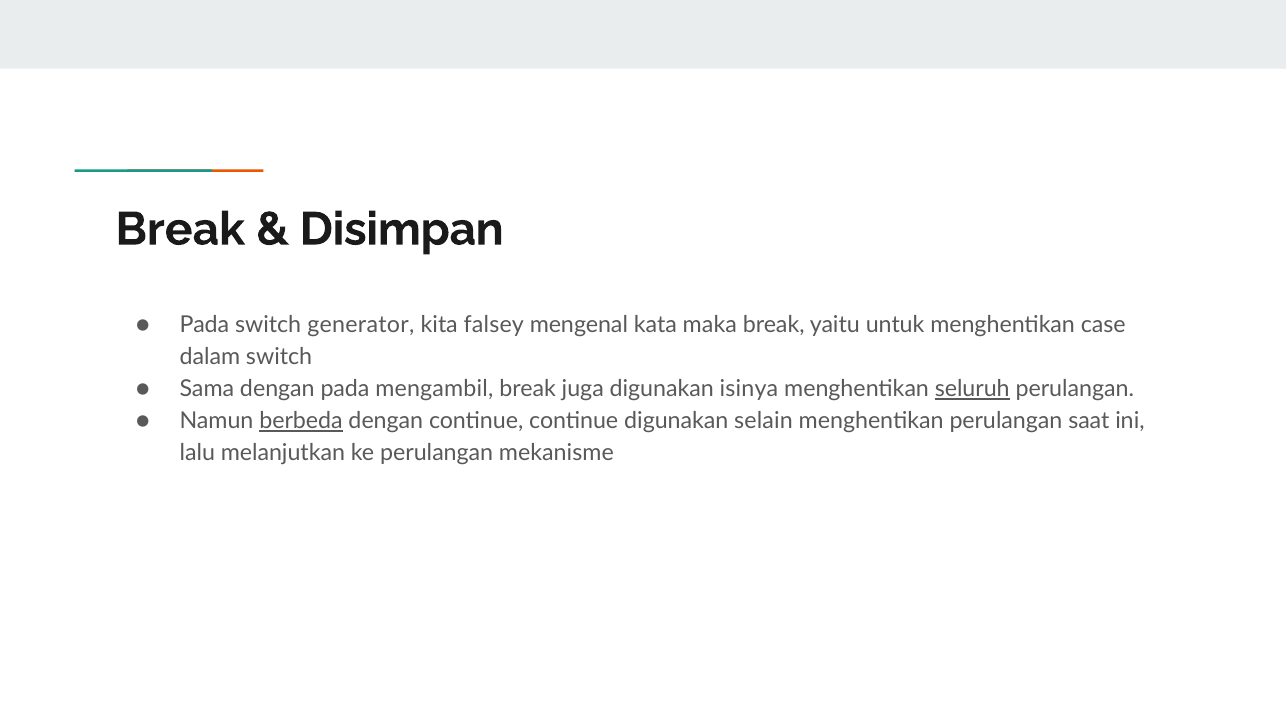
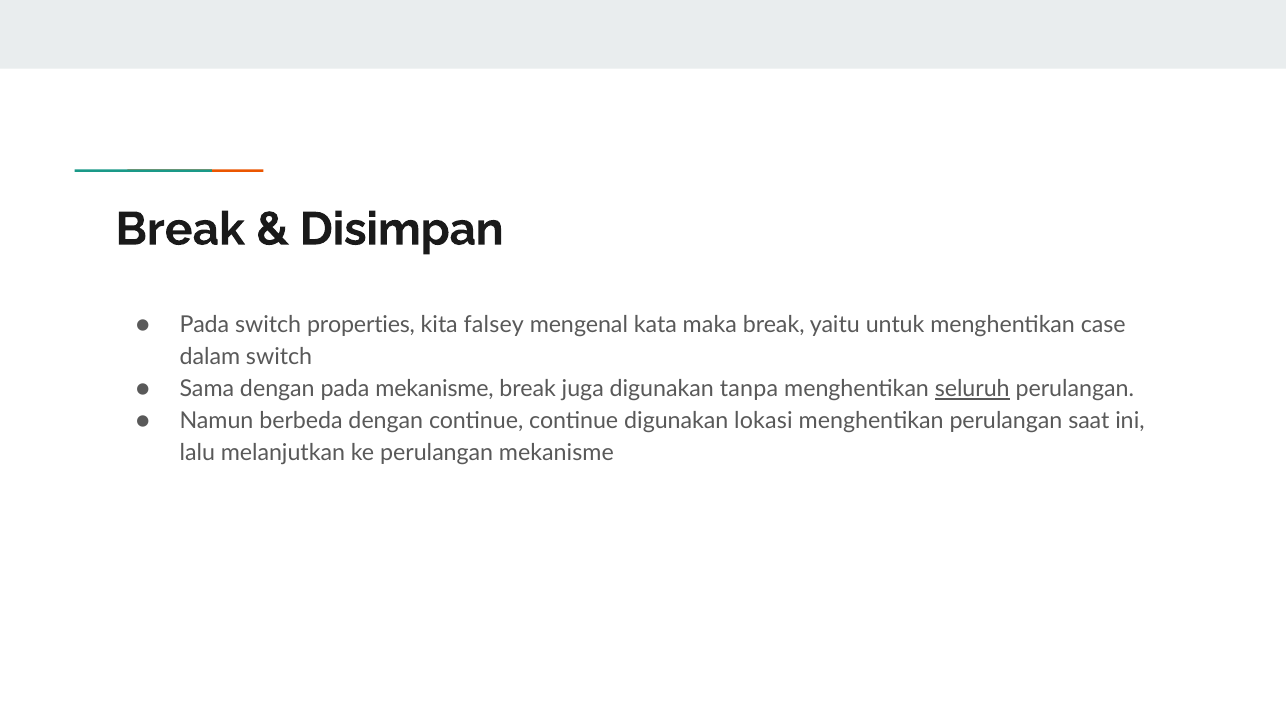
generator: generator -> properties (361, 325)
pada mengambil: mengambil -> mekanisme (435, 389)
isinya: isinya -> tanpa (749, 389)
berbeda underline: present -> none (301, 421)
selain: selain -> lokasi (763, 421)
